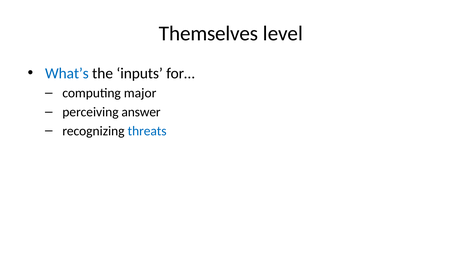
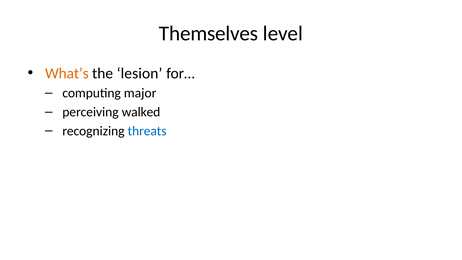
What’s colour: blue -> orange (67, 73)
inputs: inputs -> lesion (140, 73)
answer: answer -> walked (141, 112)
